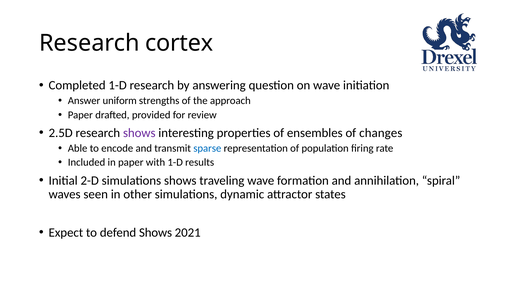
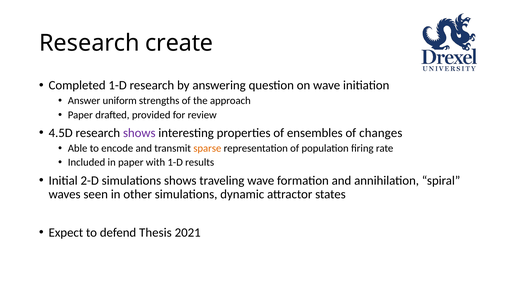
cortex: cortex -> create (179, 43)
2.5D: 2.5D -> 4.5D (61, 133)
sparse colour: blue -> orange (207, 148)
defend Shows: Shows -> Thesis (155, 233)
